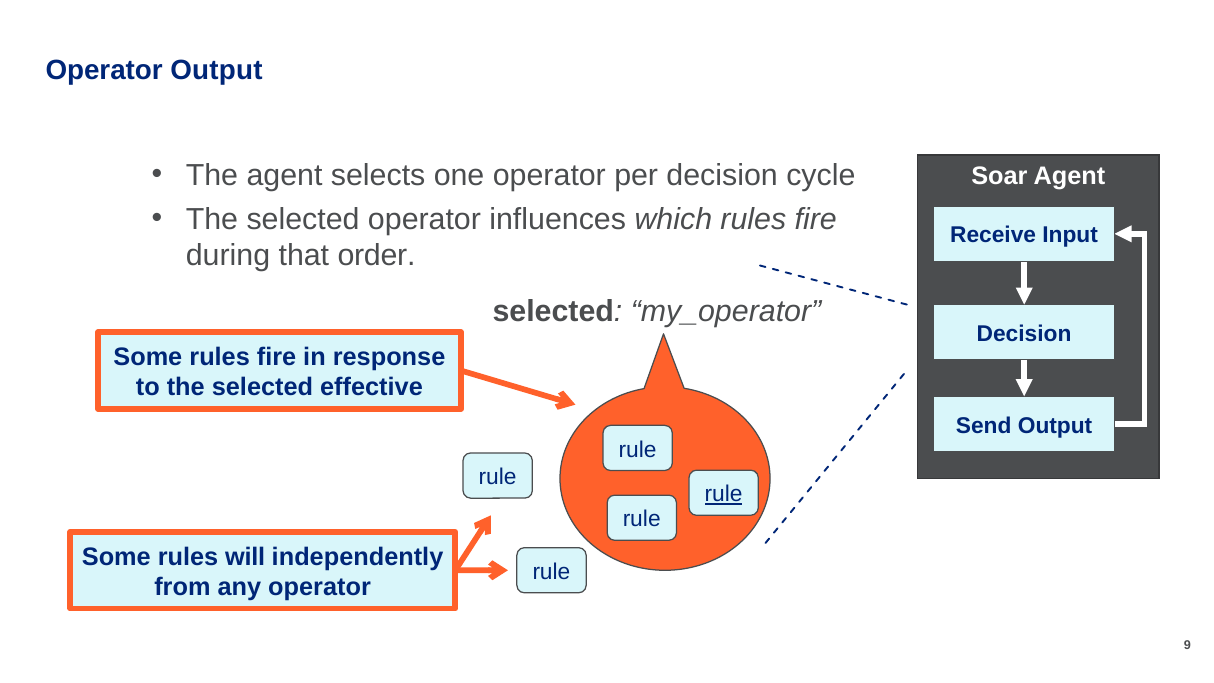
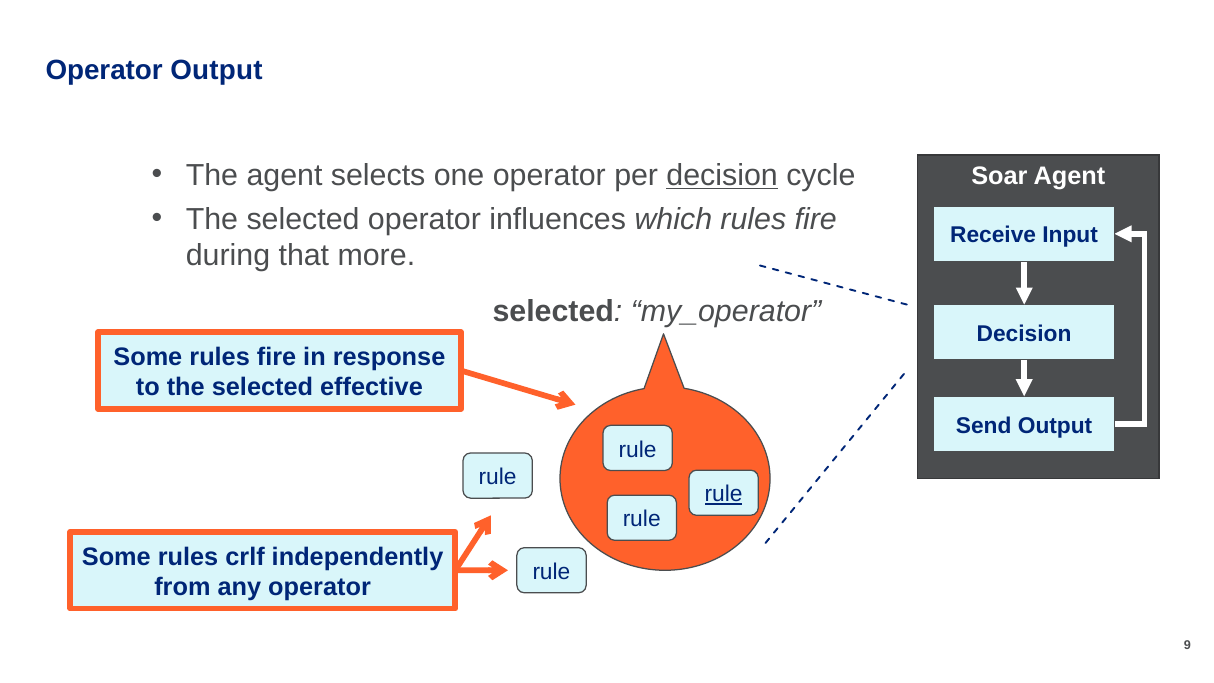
decision underline: none -> present (722, 175)
order: order -> more (376, 256)
will: will -> crlf (245, 557)
